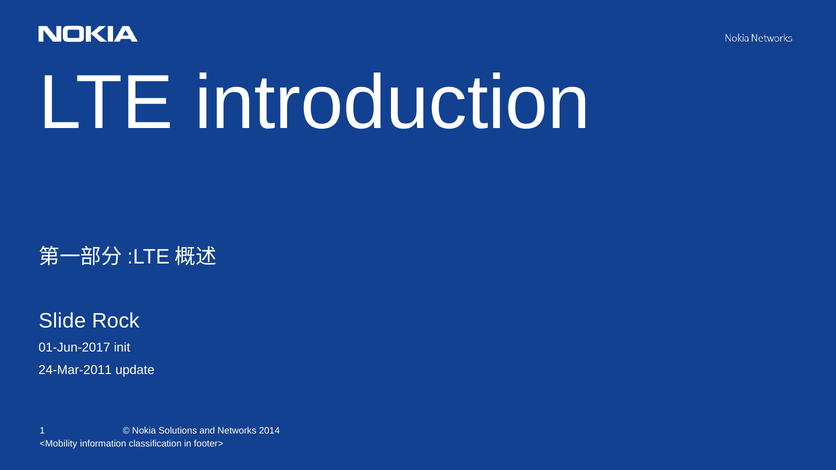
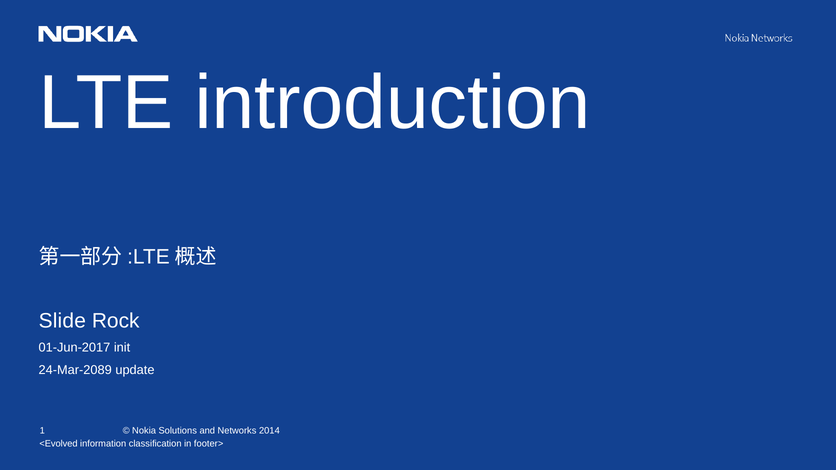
24-Mar-2011: 24-Mar-2011 -> 24-Mar-2089 (75, 370)
<Mobility: <Mobility -> <Evolved (59, 444)
